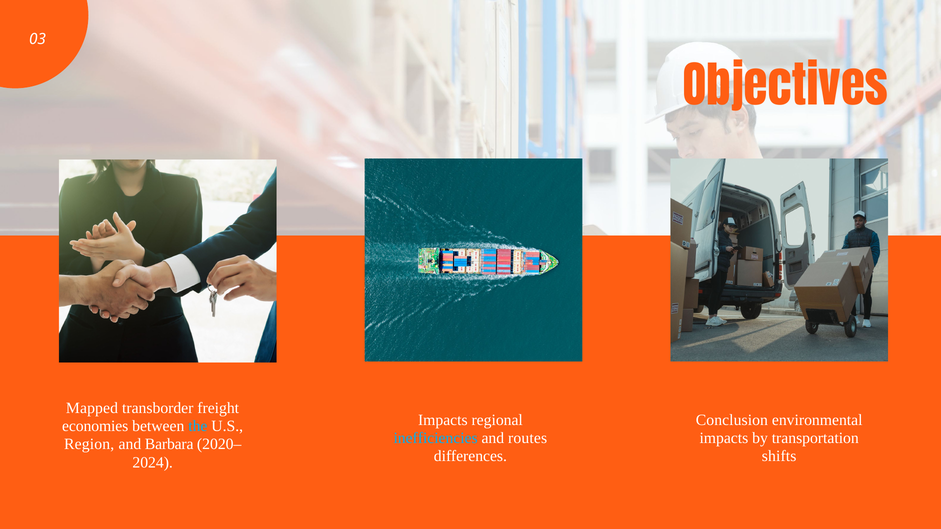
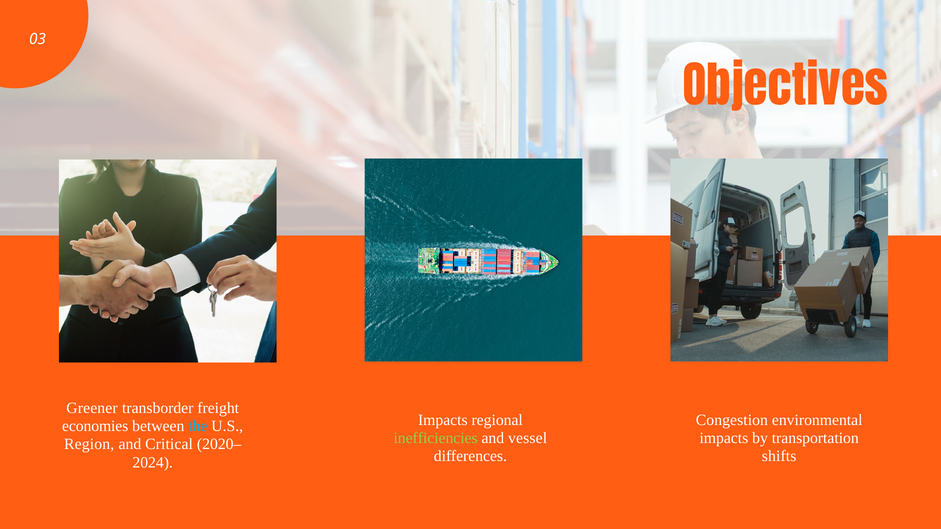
Mapped: Mapped -> Greener (92, 408)
Conclusion: Conclusion -> Congestion (732, 420)
inefficiencies colour: light blue -> light green (436, 438)
routes: routes -> vessel (528, 438)
Barbara: Barbara -> Critical (169, 445)
